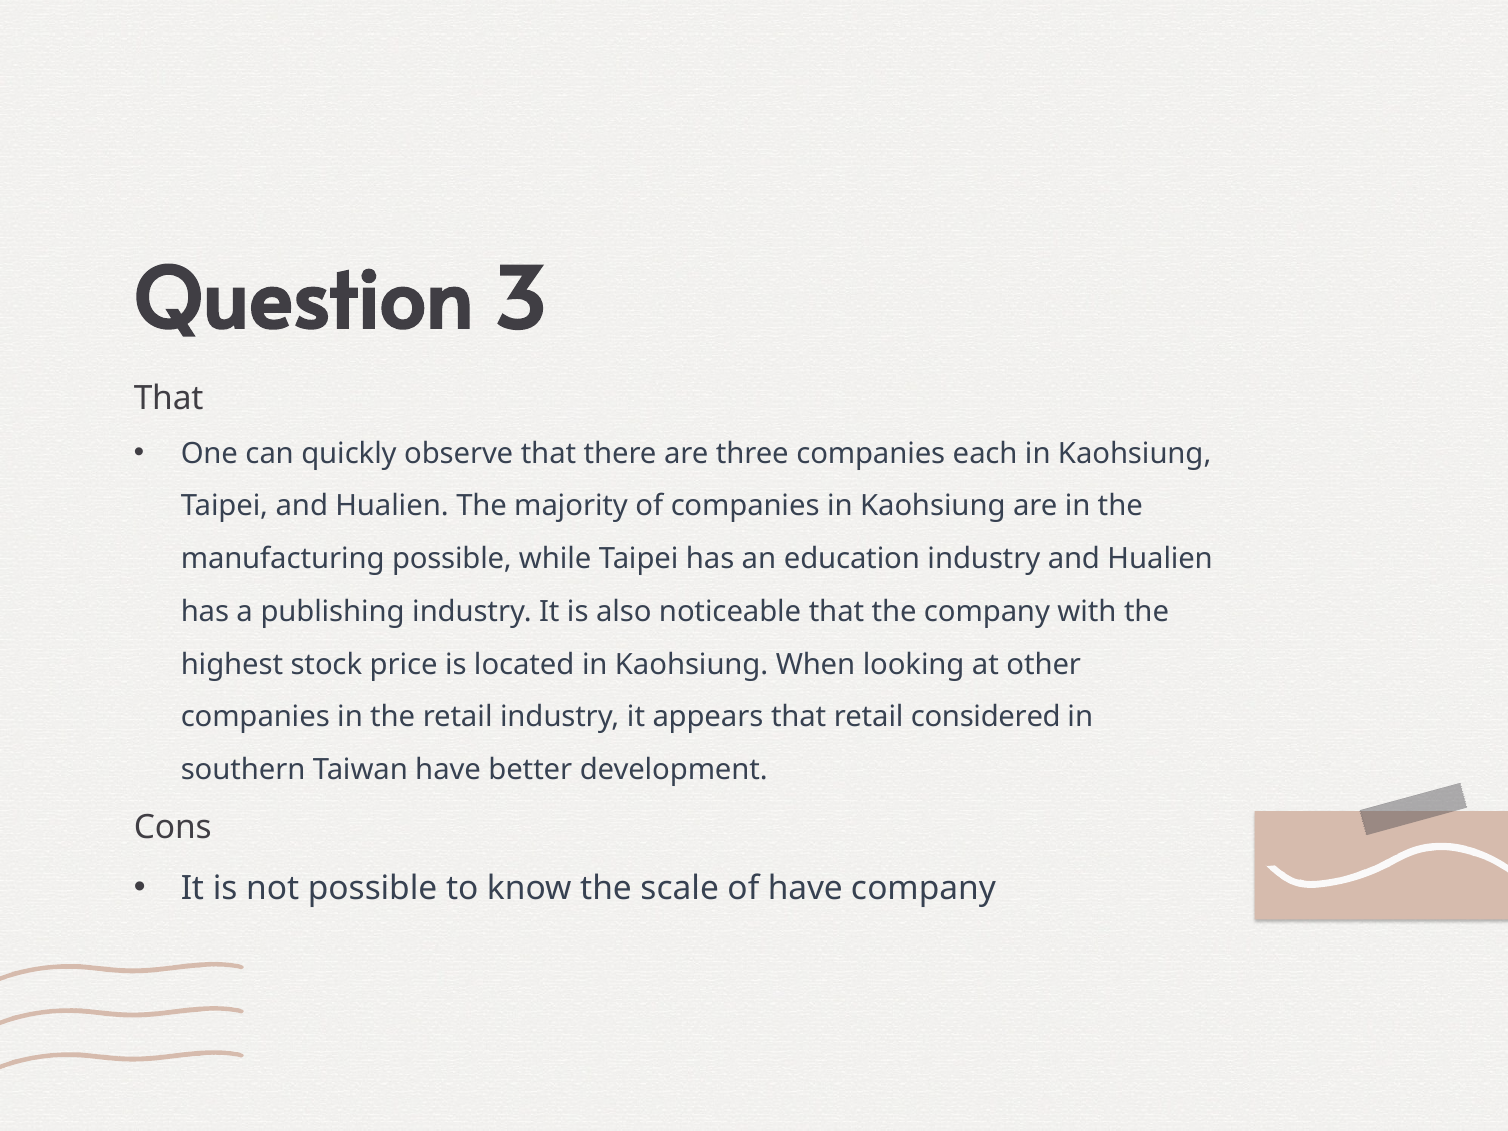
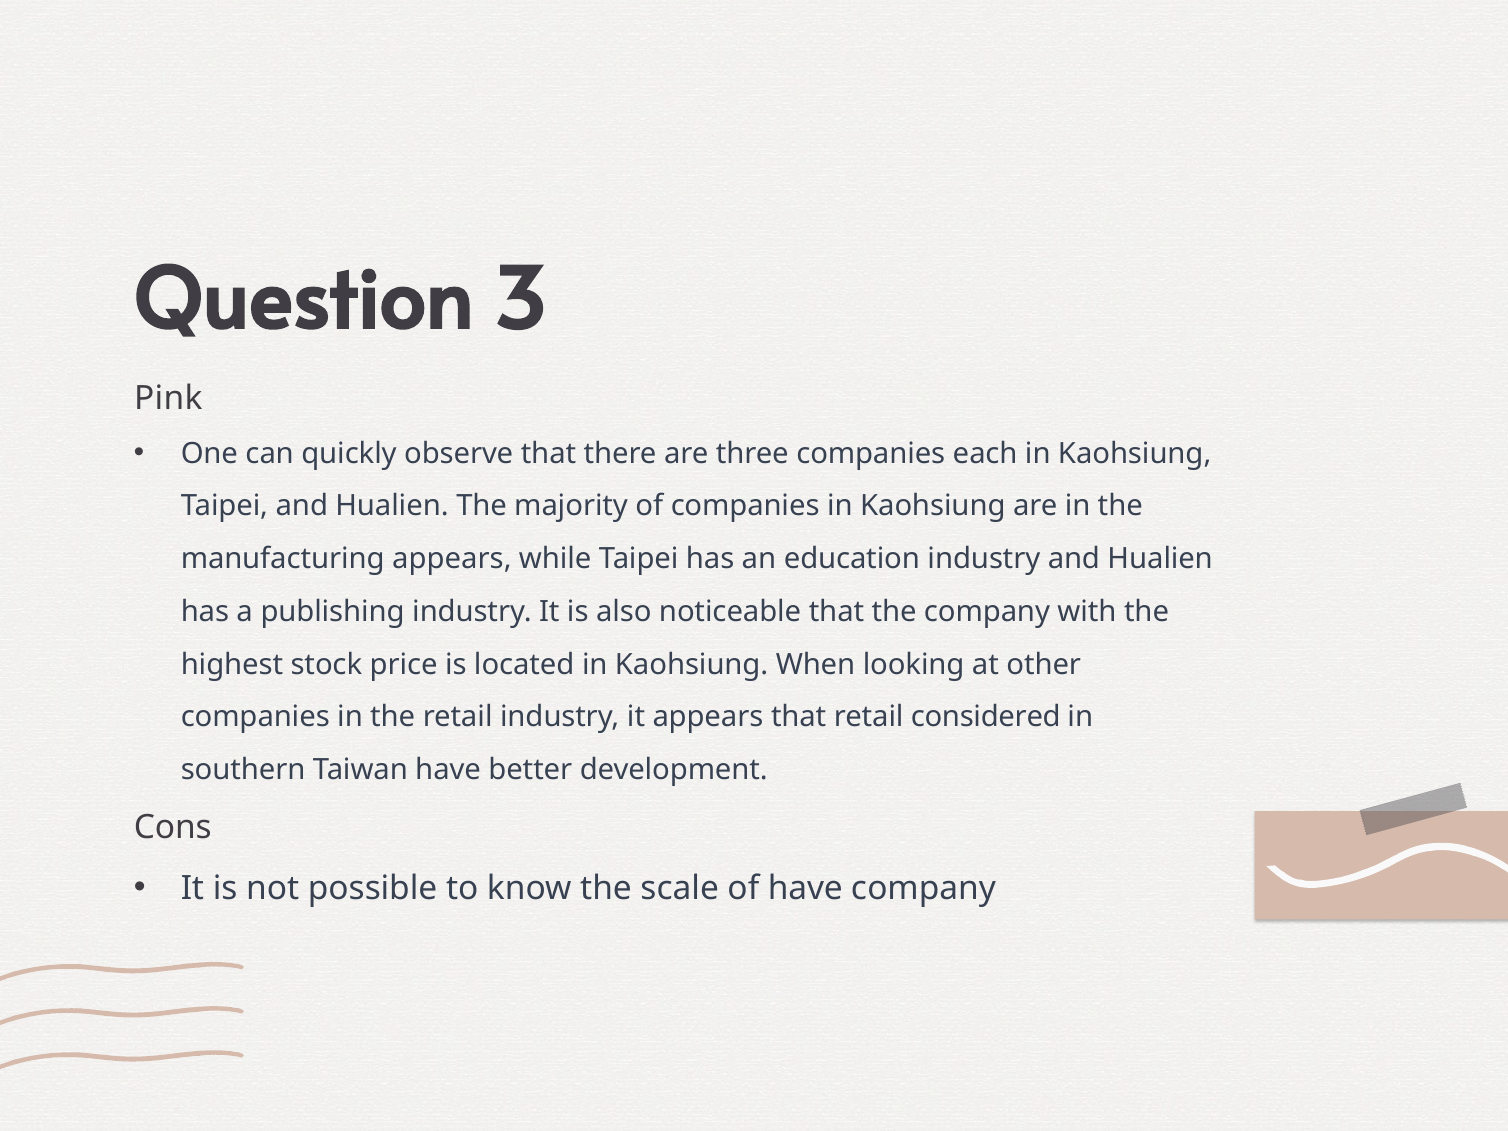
That: That -> Pink (168, 399)
manufacturing possible: possible -> appears (452, 559)
